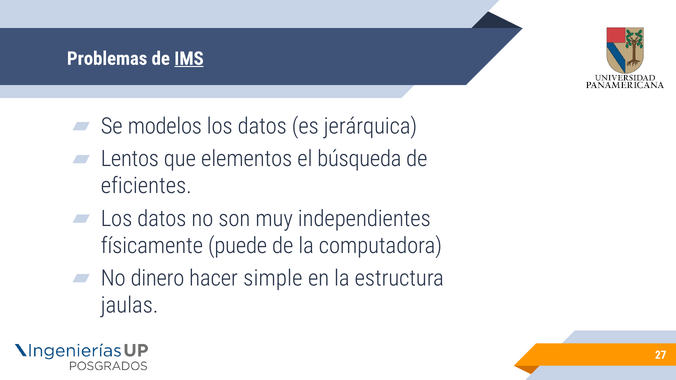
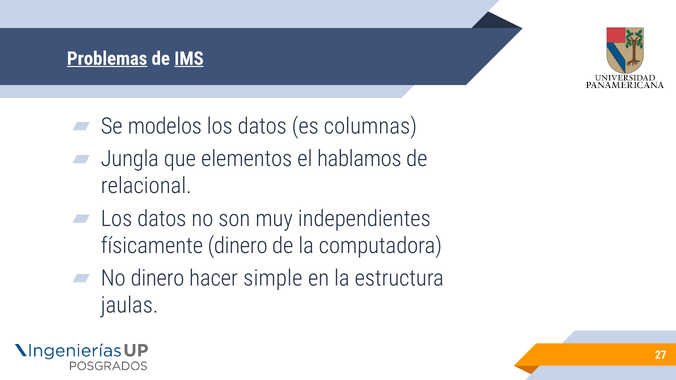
Problemas underline: none -> present (107, 59)
jerárquica: jerárquica -> columnas (370, 126)
Lentos: Lentos -> Jungla (130, 159)
búsqueda: búsqueda -> hablamos (359, 159)
eficientes: eficientes -> relacional (146, 186)
físicamente puede: puede -> dinero (238, 246)
